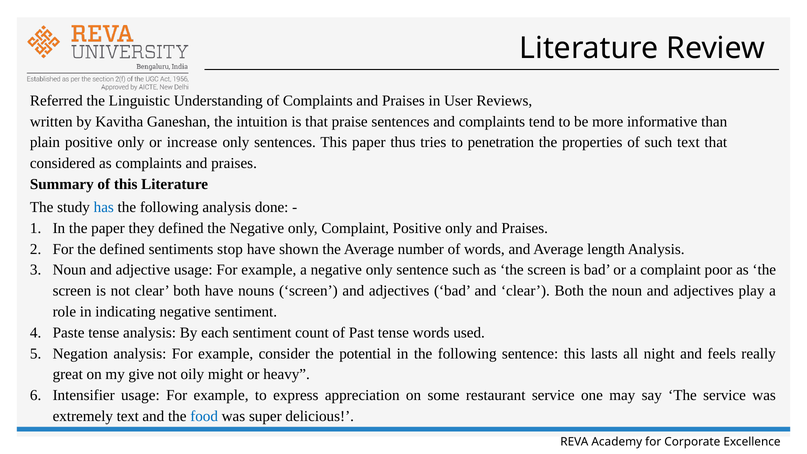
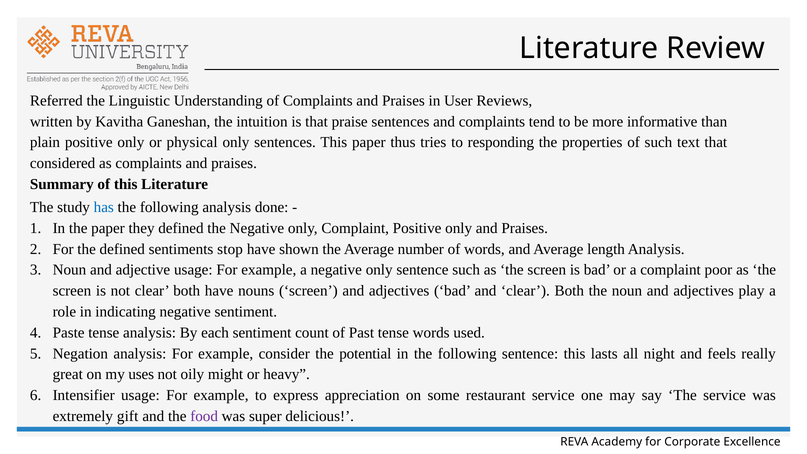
increase: increase -> physical (192, 142)
penetration: penetration -> responding (501, 142)
give: give -> uses (141, 374)
extremely text: text -> gift (128, 416)
food colour: blue -> purple (204, 416)
